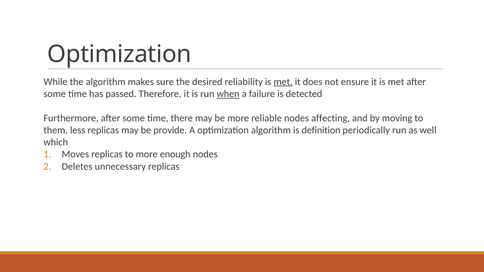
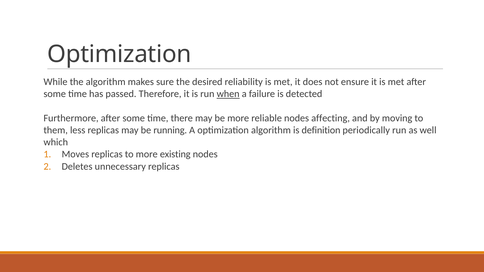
met underline: present -> none (283, 82)
provide: provide -> running (170, 130)
enough: enough -> existing (175, 154)
